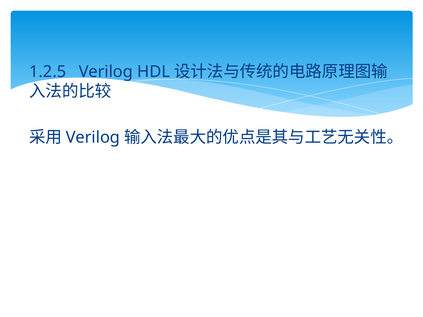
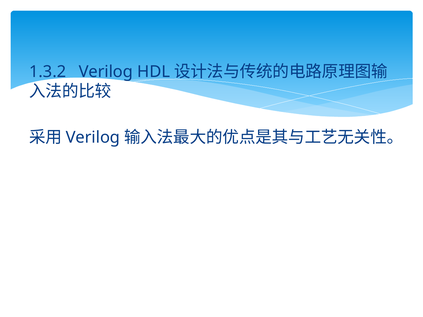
1.2.5: 1.2.5 -> 1.3.2 (48, 72)
